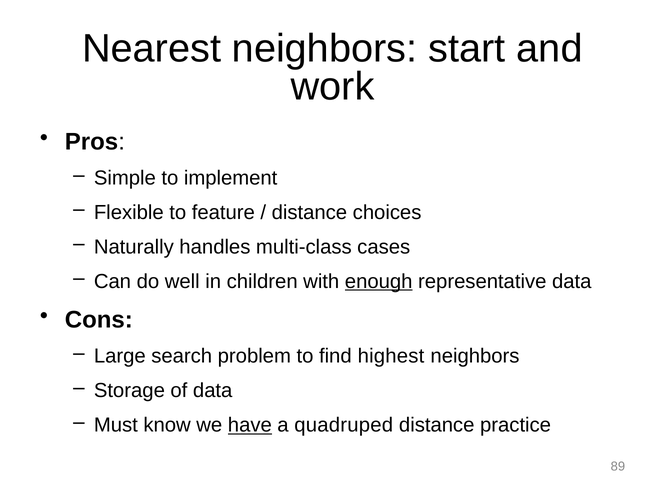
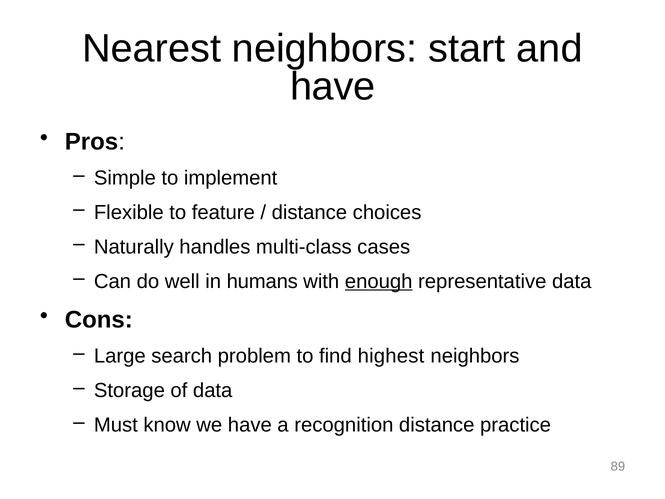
work: work -> have (333, 87)
children: children -> humans (262, 281)
have underline: present -> none (250, 425)
quadruped: quadruped -> recognition (344, 425)
